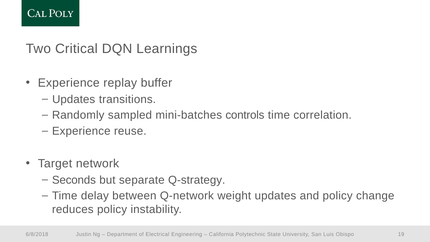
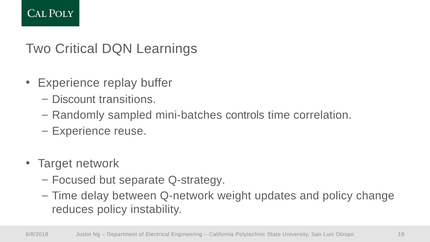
Updates: Updates -> Discount (74, 99)
Seconds: Seconds -> Focused (74, 180)
